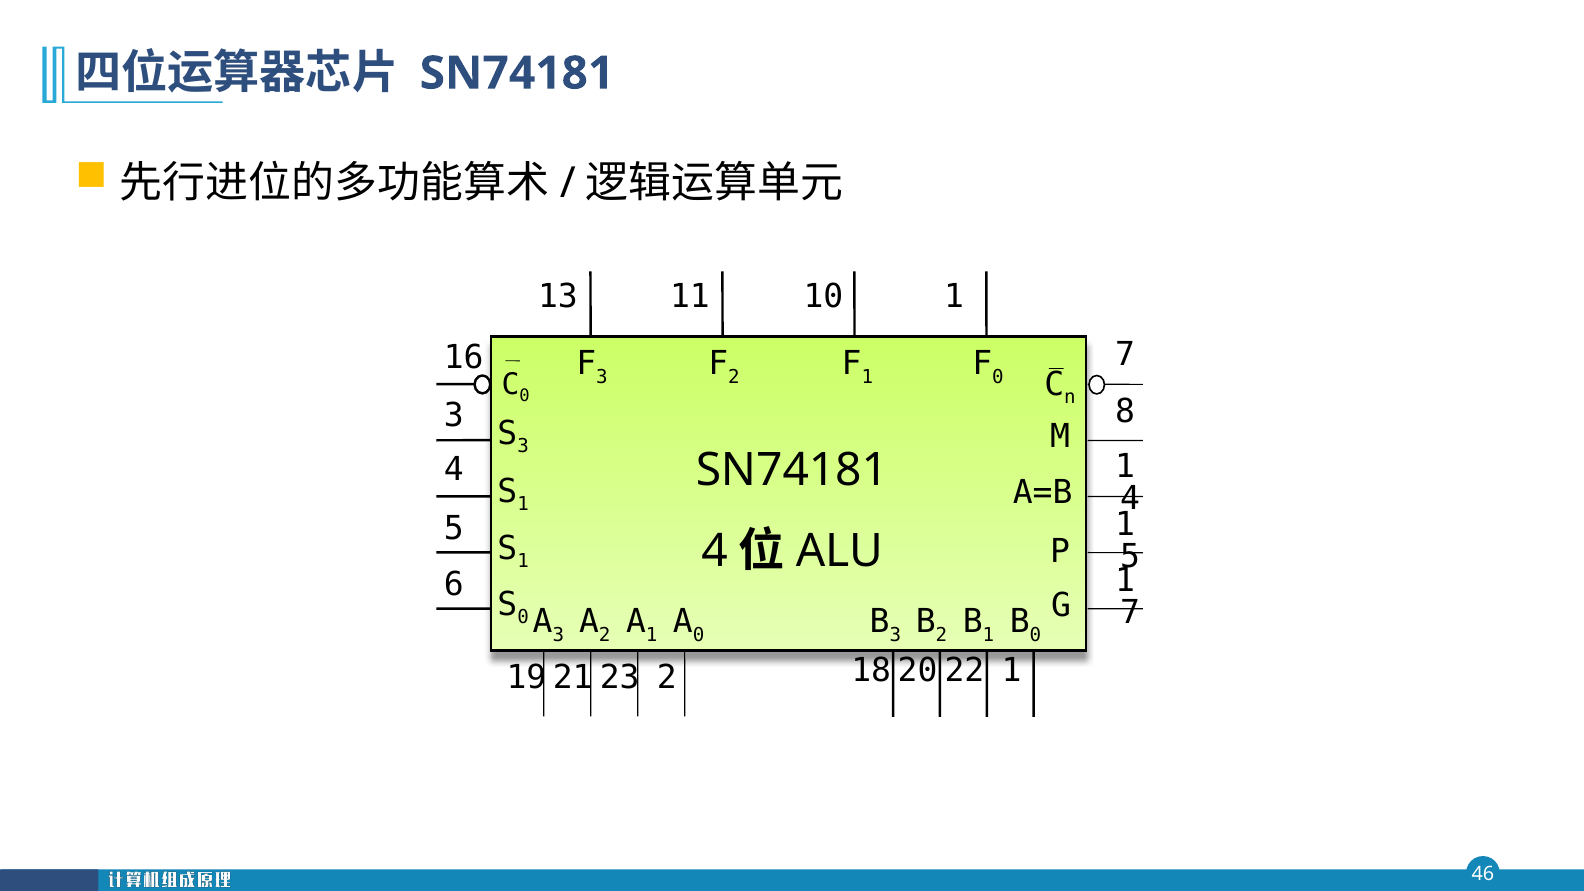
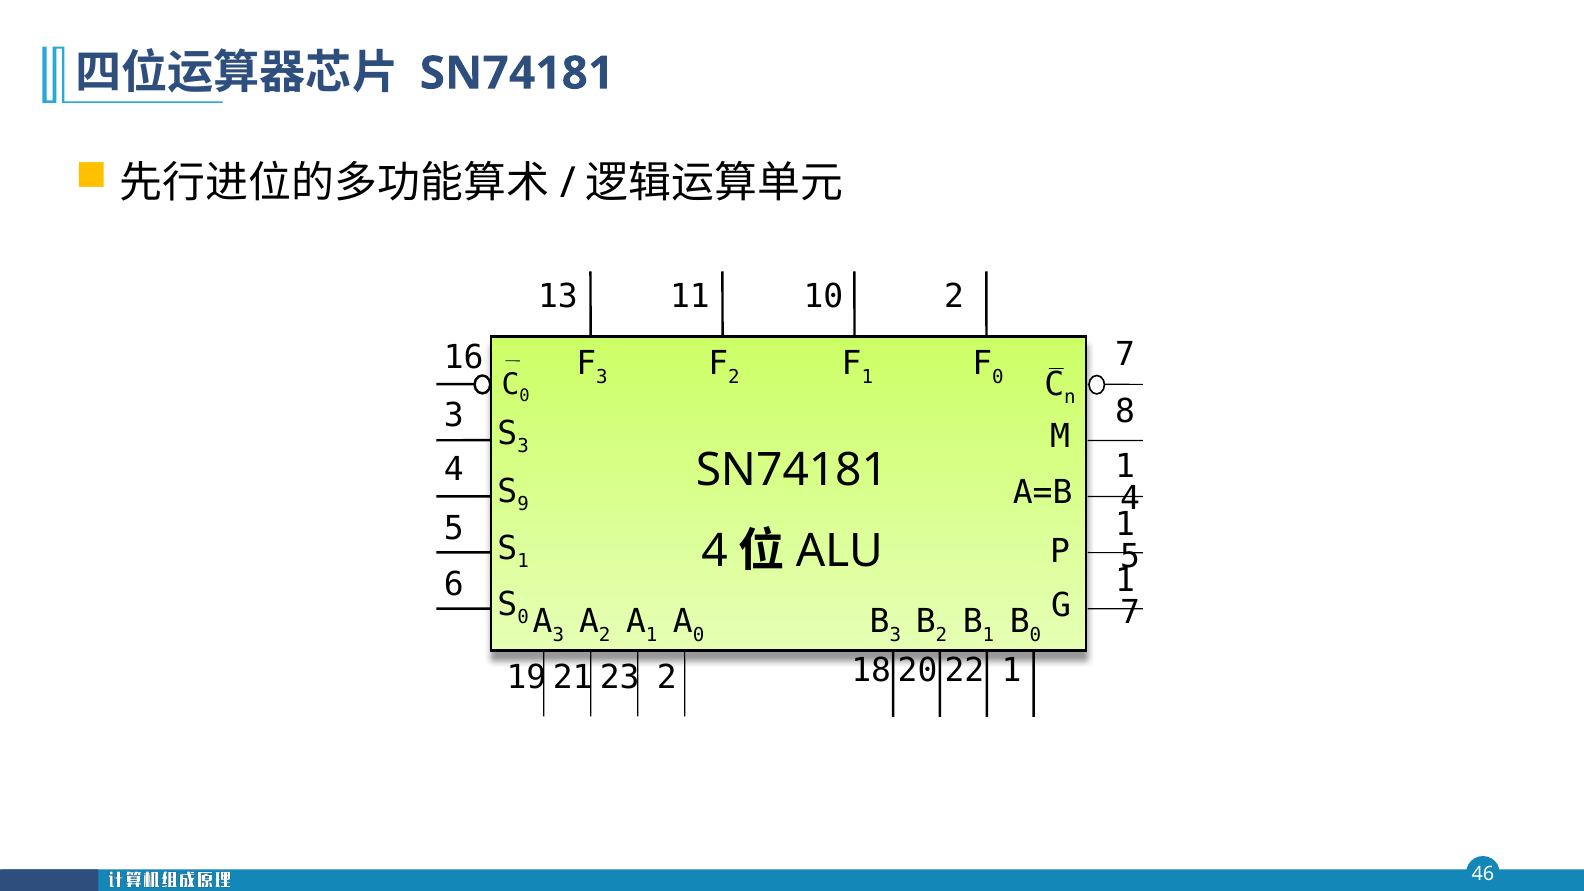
10 1: 1 -> 2 (954, 297)
1: 1 -> 9 (523, 504)
